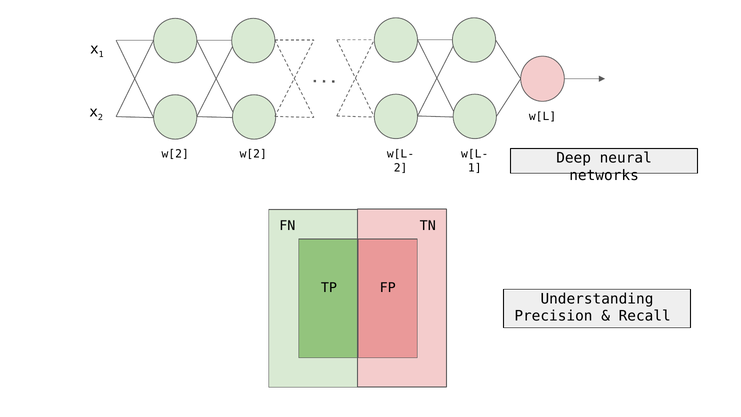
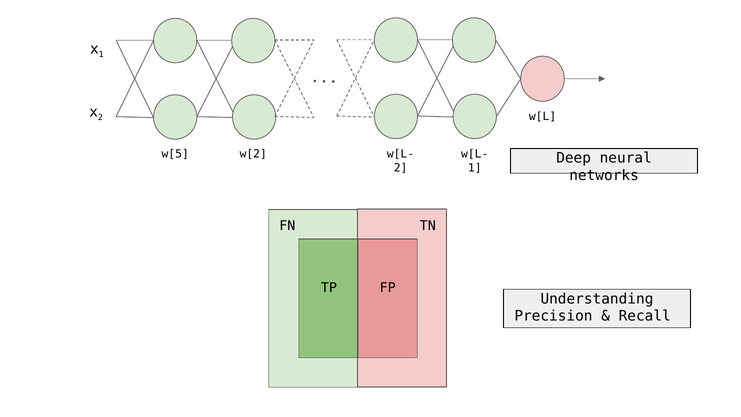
w[2: w[2 -> w[5 (175, 154)
